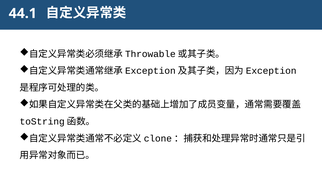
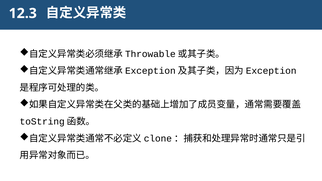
44.1: 44.1 -> 12.3 (23, 13)
